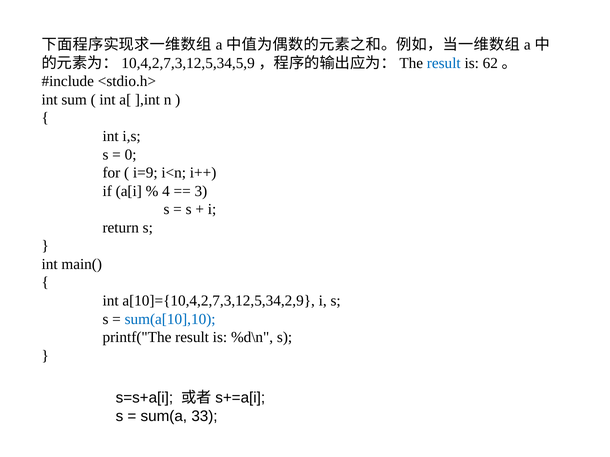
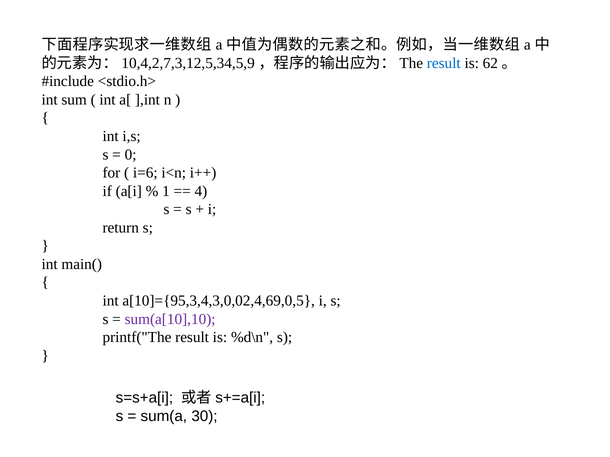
i=9: i=9 -> i=6 (145, 173)
4: 4 -> 1 (166, 191)
3: 3 -> 4 (201, 191)
a[10]={10,4,2,7,3,12,5,34,2,9: a[10]={10,4,2,7,3,12,5,34,2,9 -> a[10]={95,3,4,3,0,02,4,69,0,5 (219, 301)
sum(a[10],10 colour: blue -> purple (170, 319)
33: 33 -> 30 (204, 417)
